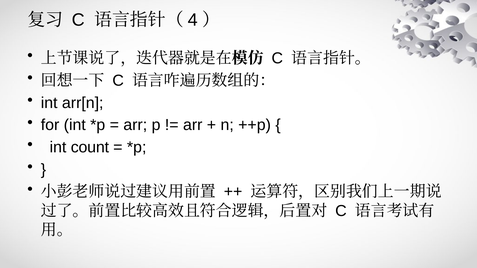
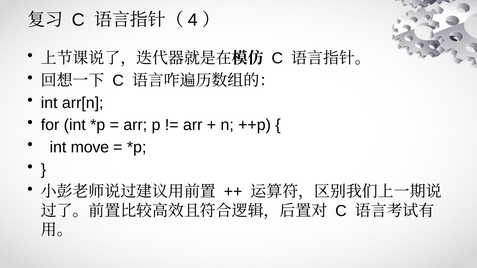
count: count -> move (90, 147)
